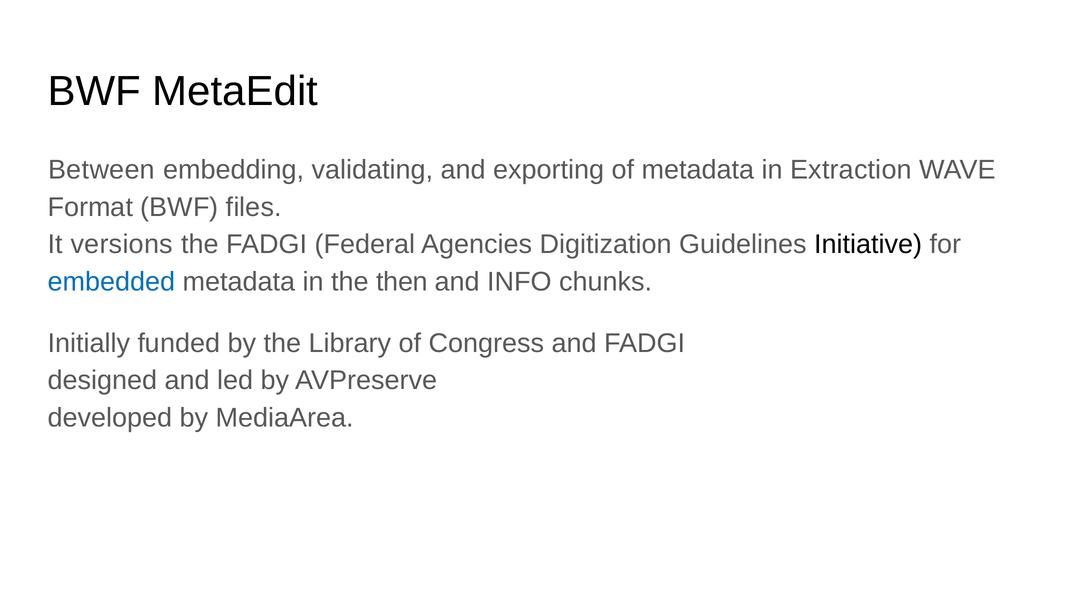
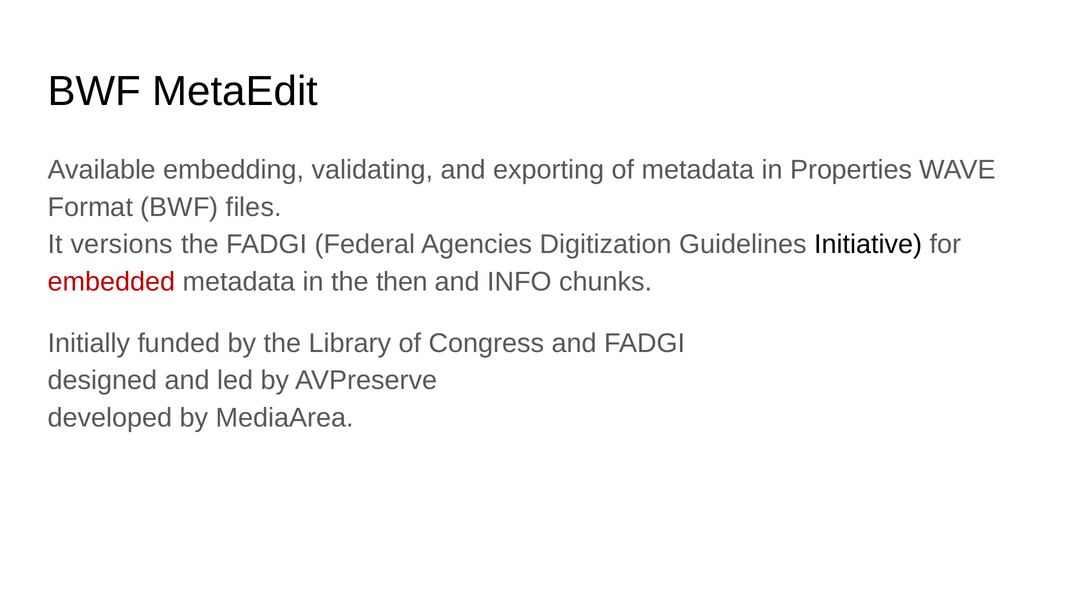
Between: Between -> Available (102, 170)
Extraction: Extraction -> Properties (851, 170)
embedded colour: blue -> red (111, 282)
